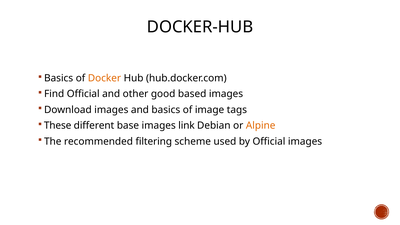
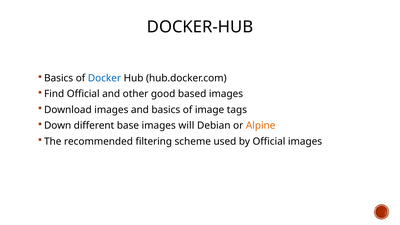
Docker colour: orange -> blue (104, 78)
These: These -> Down (58, 126)
link: link -> will (186, 126)
